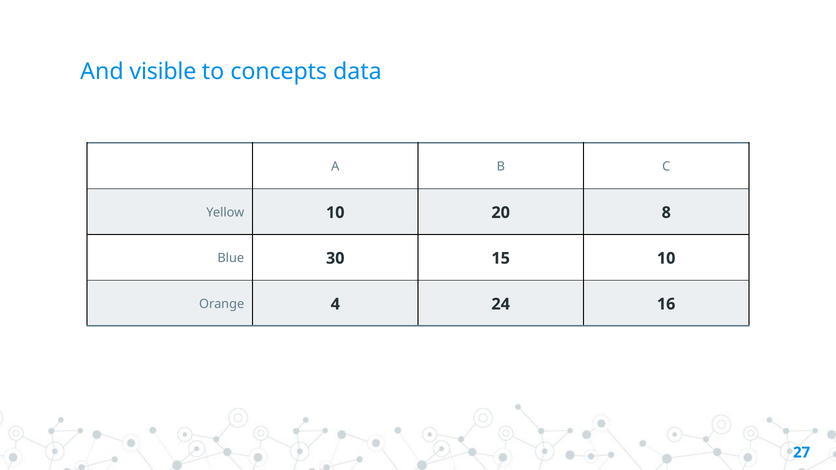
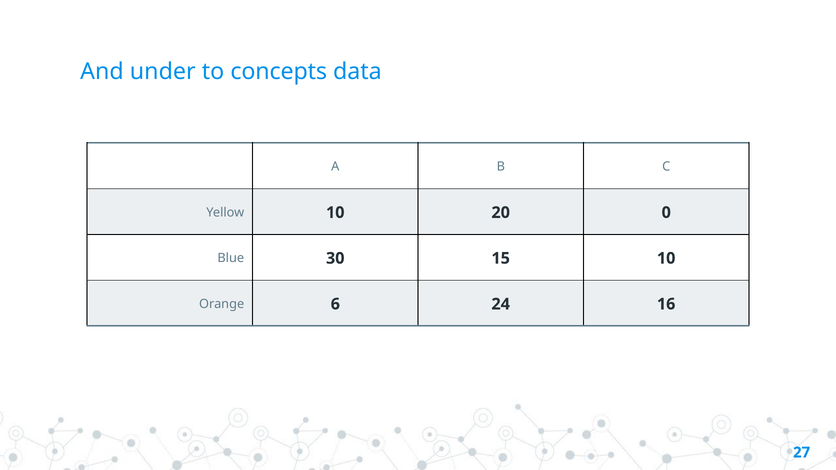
visible: visible -> under (163, 72)
8: 8 -> 0 (666, 213)
4: 4 -> 6 (335, 304)
